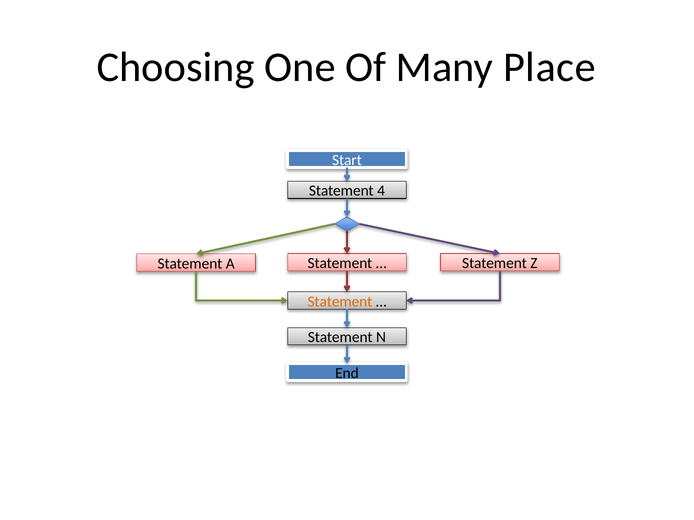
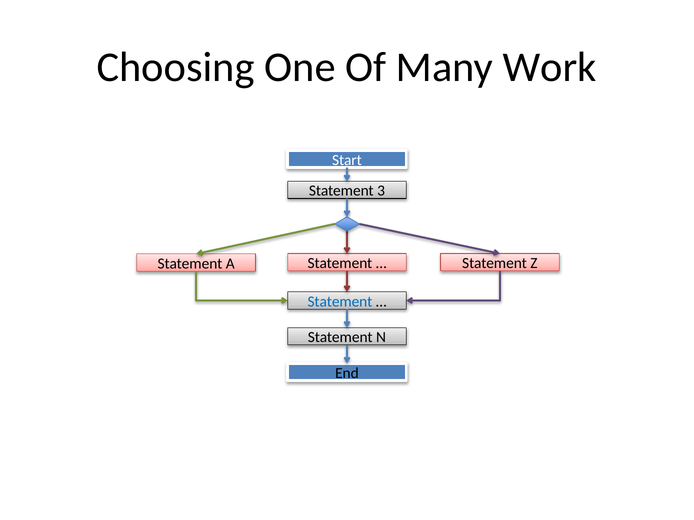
Place: Place -> Work (550, 67)
4: 4 -> 3 (381, 191)
Statement colour: orange -> blue (340, 302)
